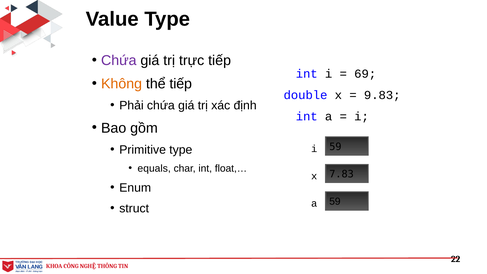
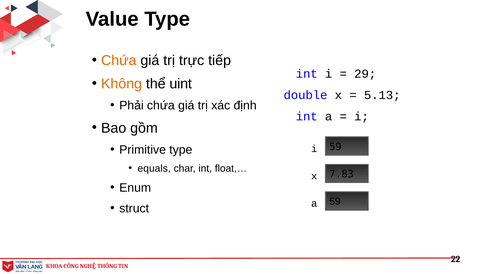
Chứa colour: purple -> orange (119, 60)
69: 69 -> 29 (365, 74)
thể tiếp: tiếp -> uint (181, 84)
9.83: 9.83 -> 5.13 (382, 95)
